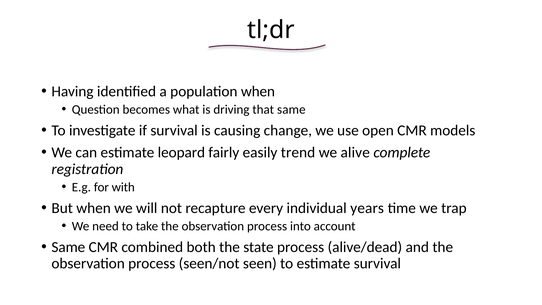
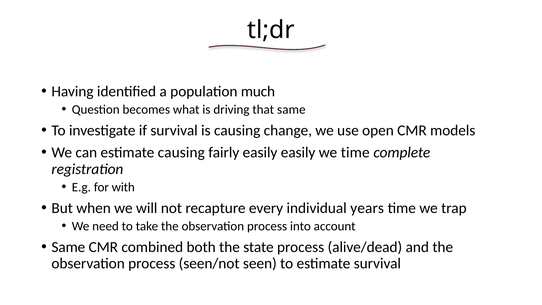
population when: when -> much (258, 91)
estimate leopard: leopard -> causing (181, 152)
easily trend: trend -> easily (298, 152)
we alive: alive -> time (355, 152)
